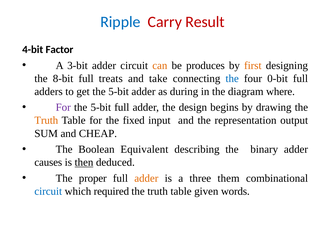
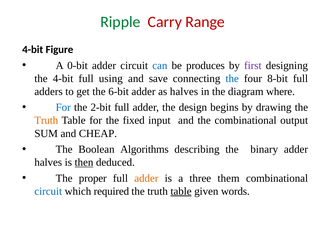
Ripple colour: blue -> green (120, 22)
Result: Result -> Range (205, 22)
Factor: Factor -> Figure (59, 50)
3-bit: 3-bit -> 0-bit (77, 65)
can colour: orange -> blue (160, 65)
first colour: orange -> purple (253, 65)
the 8-bit: 8-bit -> 4-bit (63, 78)
treats: treats -> using (111, 78)
take: take -> save (158, 78)
0-bit: 0-bit -> 8-bit (278, 78)
get the 5-bit: 5-bit -> 6-bit (119, 91)
as during: during -> halves (184, 91)
For colour: purple -> blue (63, 107)
5-bit: 5-bit -> 2-bit (101, 107)
the representation: representation -> combinational (246, 120)
Equivalent: Equivalent -> Algorithms (145, 149)
causes: causes -> halves (48, 162)
table underline: none -> present (181, 191)
